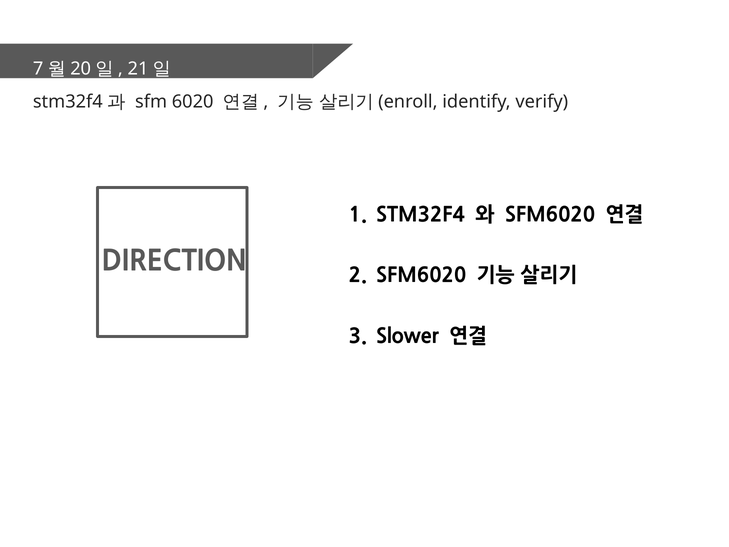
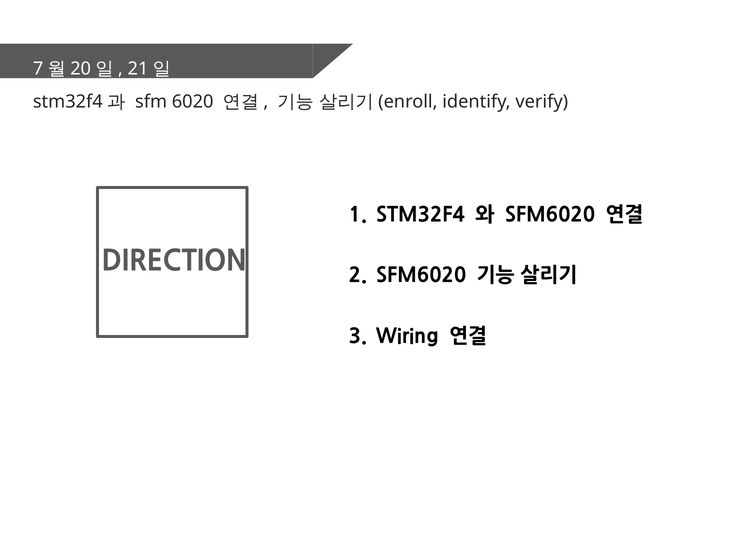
Slower: Slower -> Wiring (407, 336)
